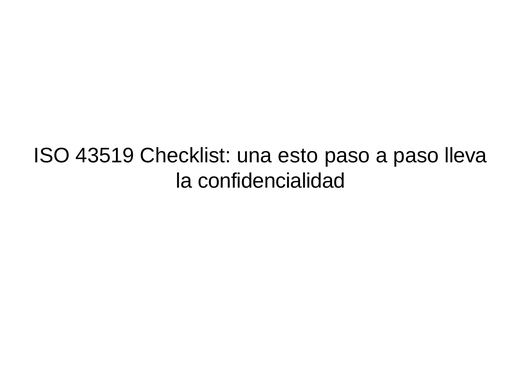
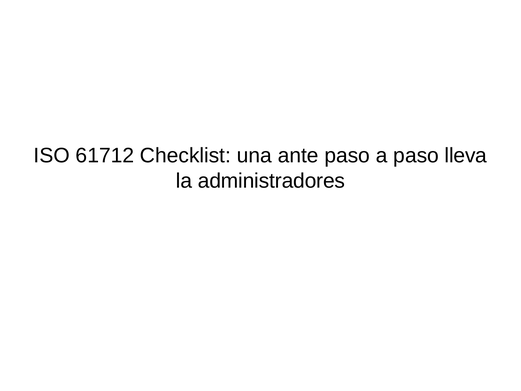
43519: 43519 -> 61712 (105, 156)
esto: esto -> ante (298, 156)
confidencialidad: confidencialidad -> administradores (271, 181)
